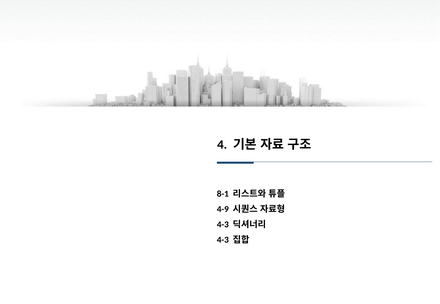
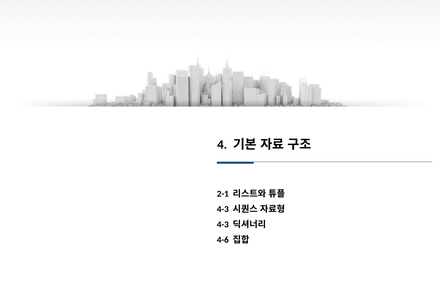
8-1: 8-1 -> 2-1 (223, 194)
4-9: 4-9 -> 4-3 (223, 210)
4-3: 4-3 -> 4-6 (223, 240)
